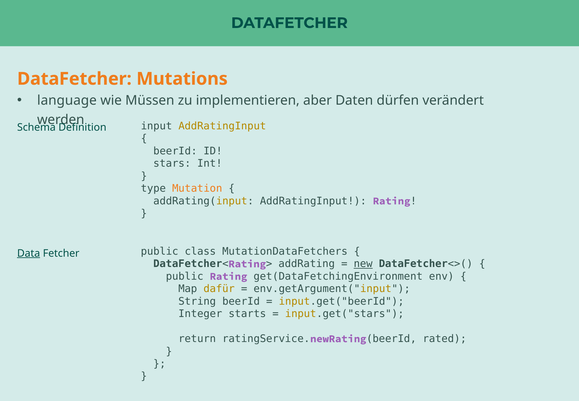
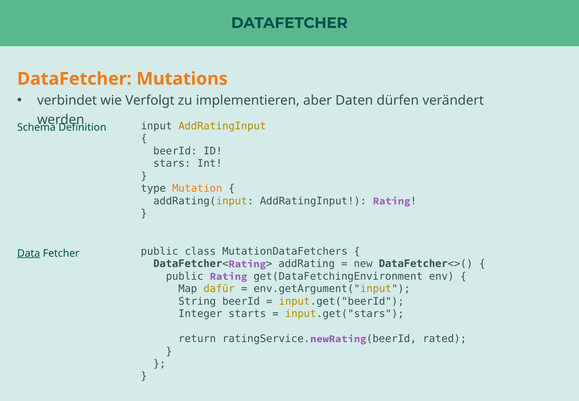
language: language -> verbindet (67, 100)
Müssen: Müssen -> Verfolgt (150, 100)
new underline: present -> none (363, 264)
